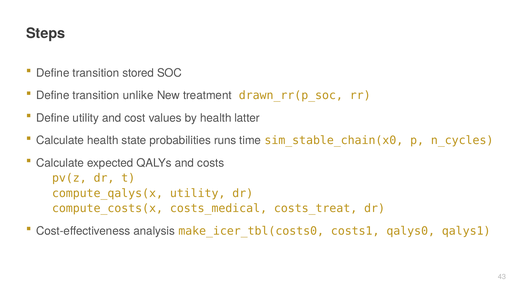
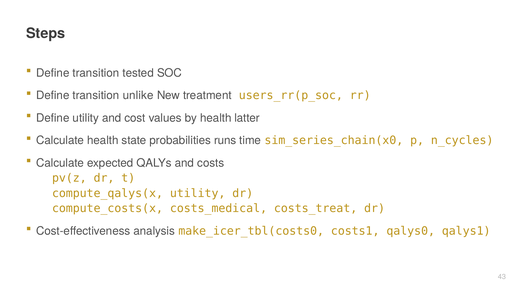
stored: stored -> tested (138, 73)
drawn_rr(p_soc: drawn_rr(p_soc -> users_rr(p_soc (291, 96)
sim_stable_chain(x0: sim_stable_chain(x0 -> sim_series_chain(x0 (334, 141)
